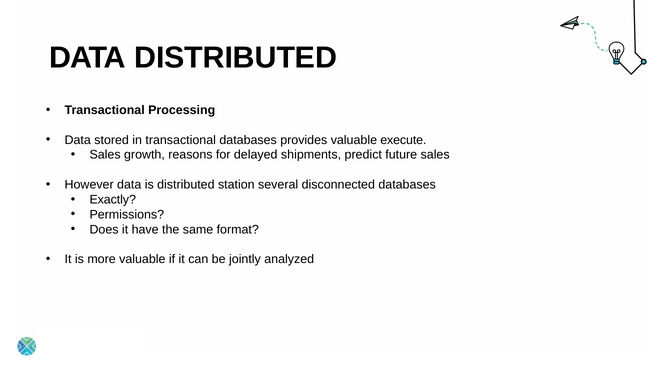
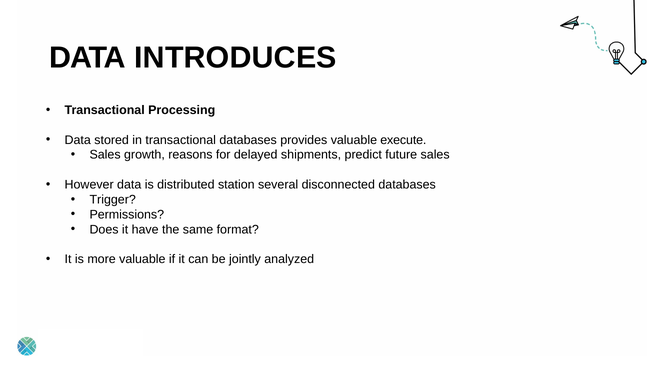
DATA DISTRIBUTED: DISTRIBUTED -> INTRODUCES (235, 58)
Exactly: Exactly -> Trigger (113, 200)
